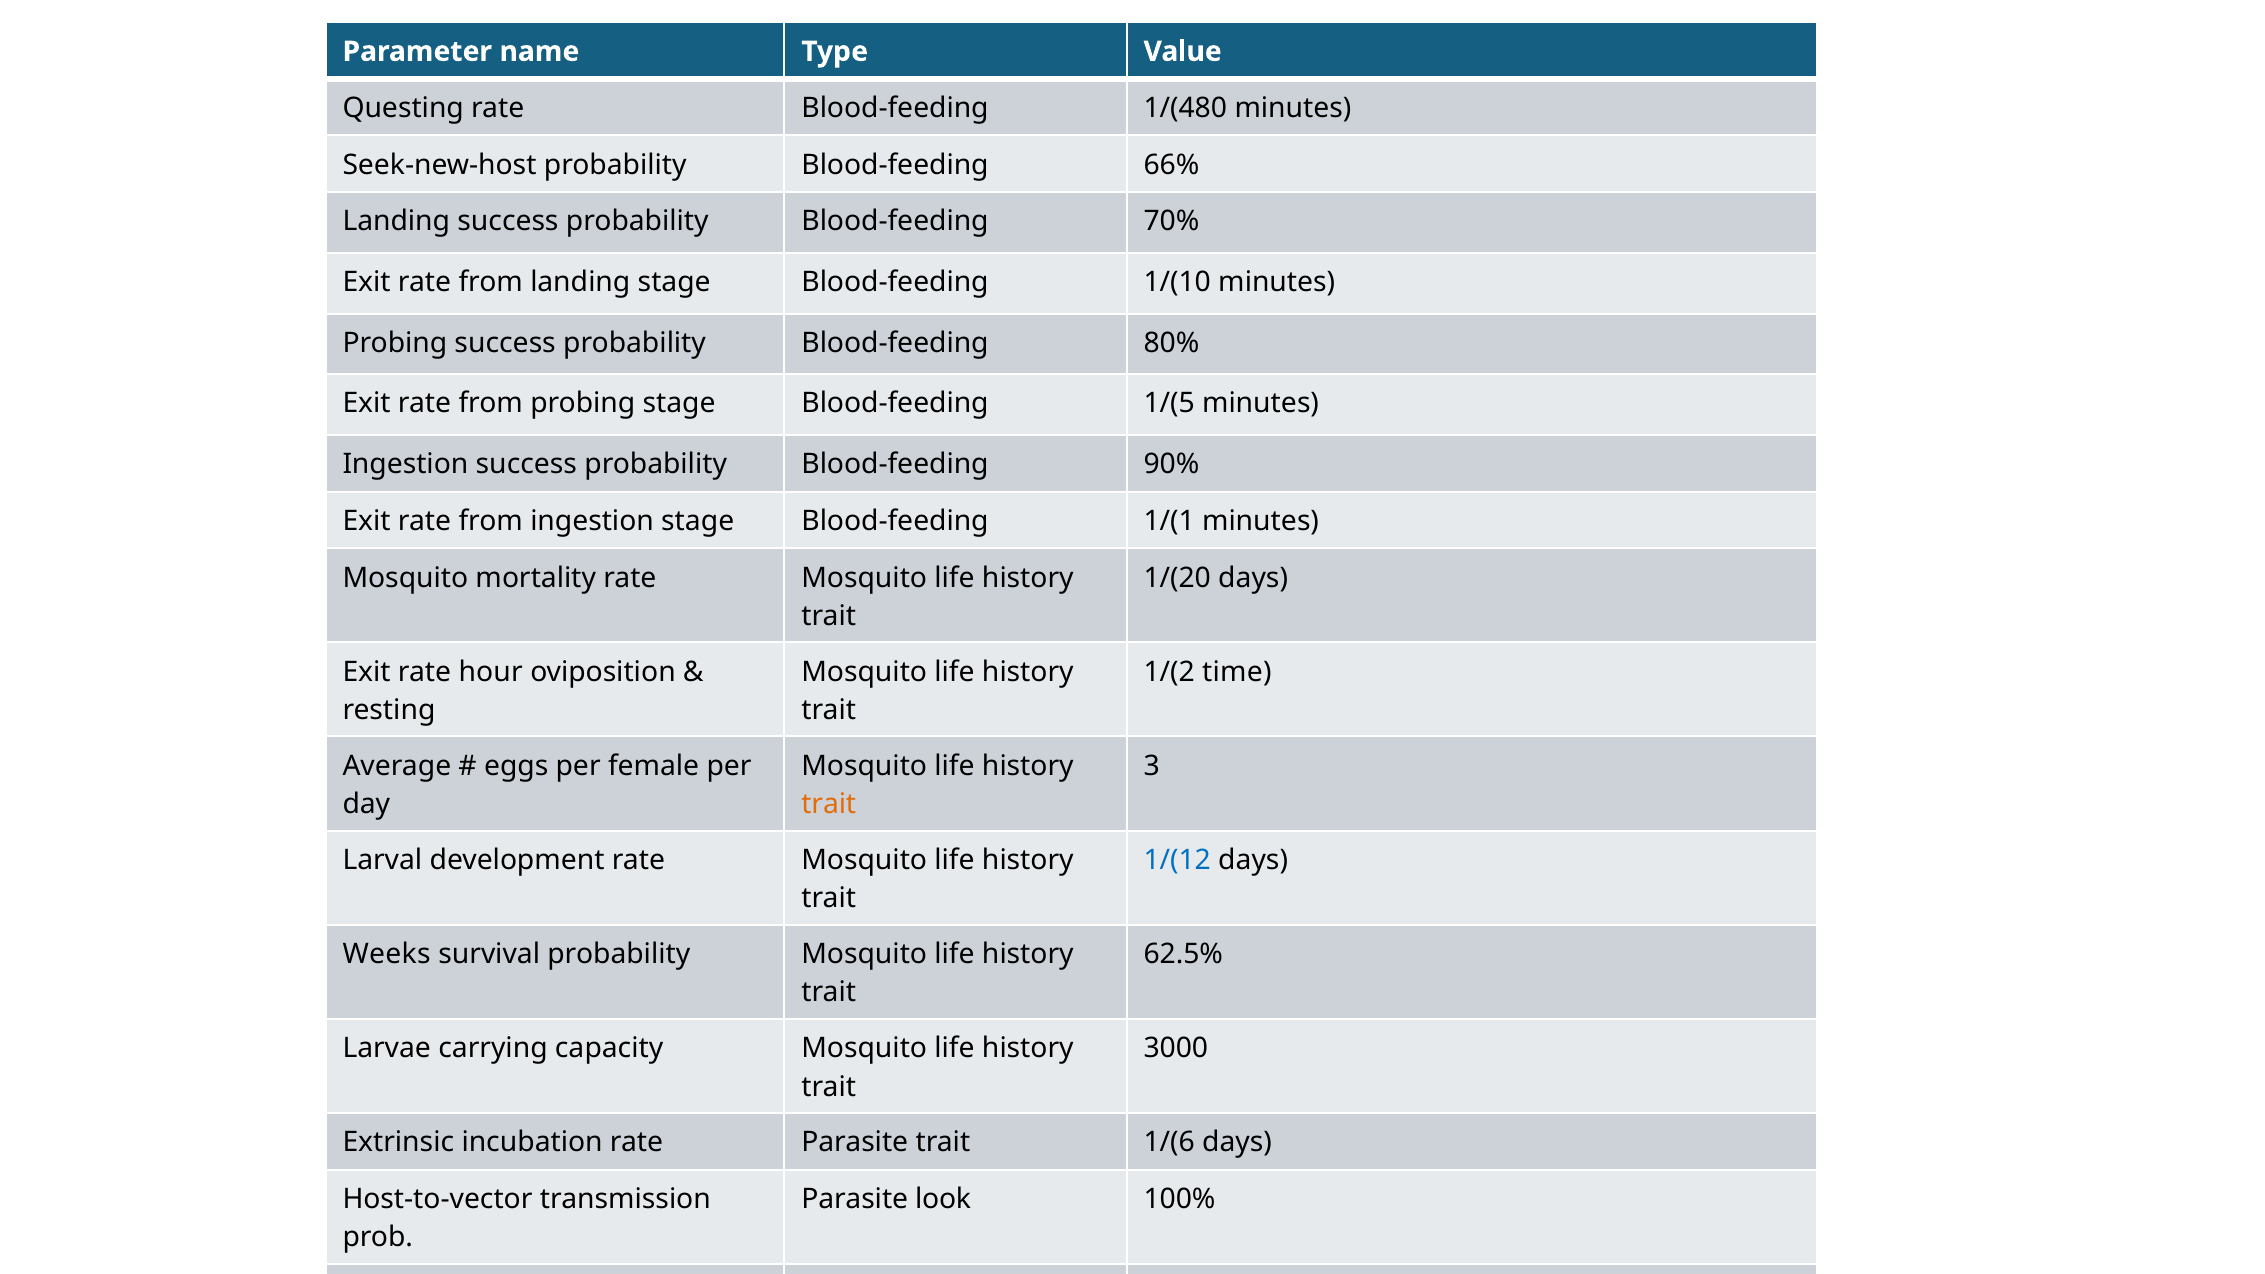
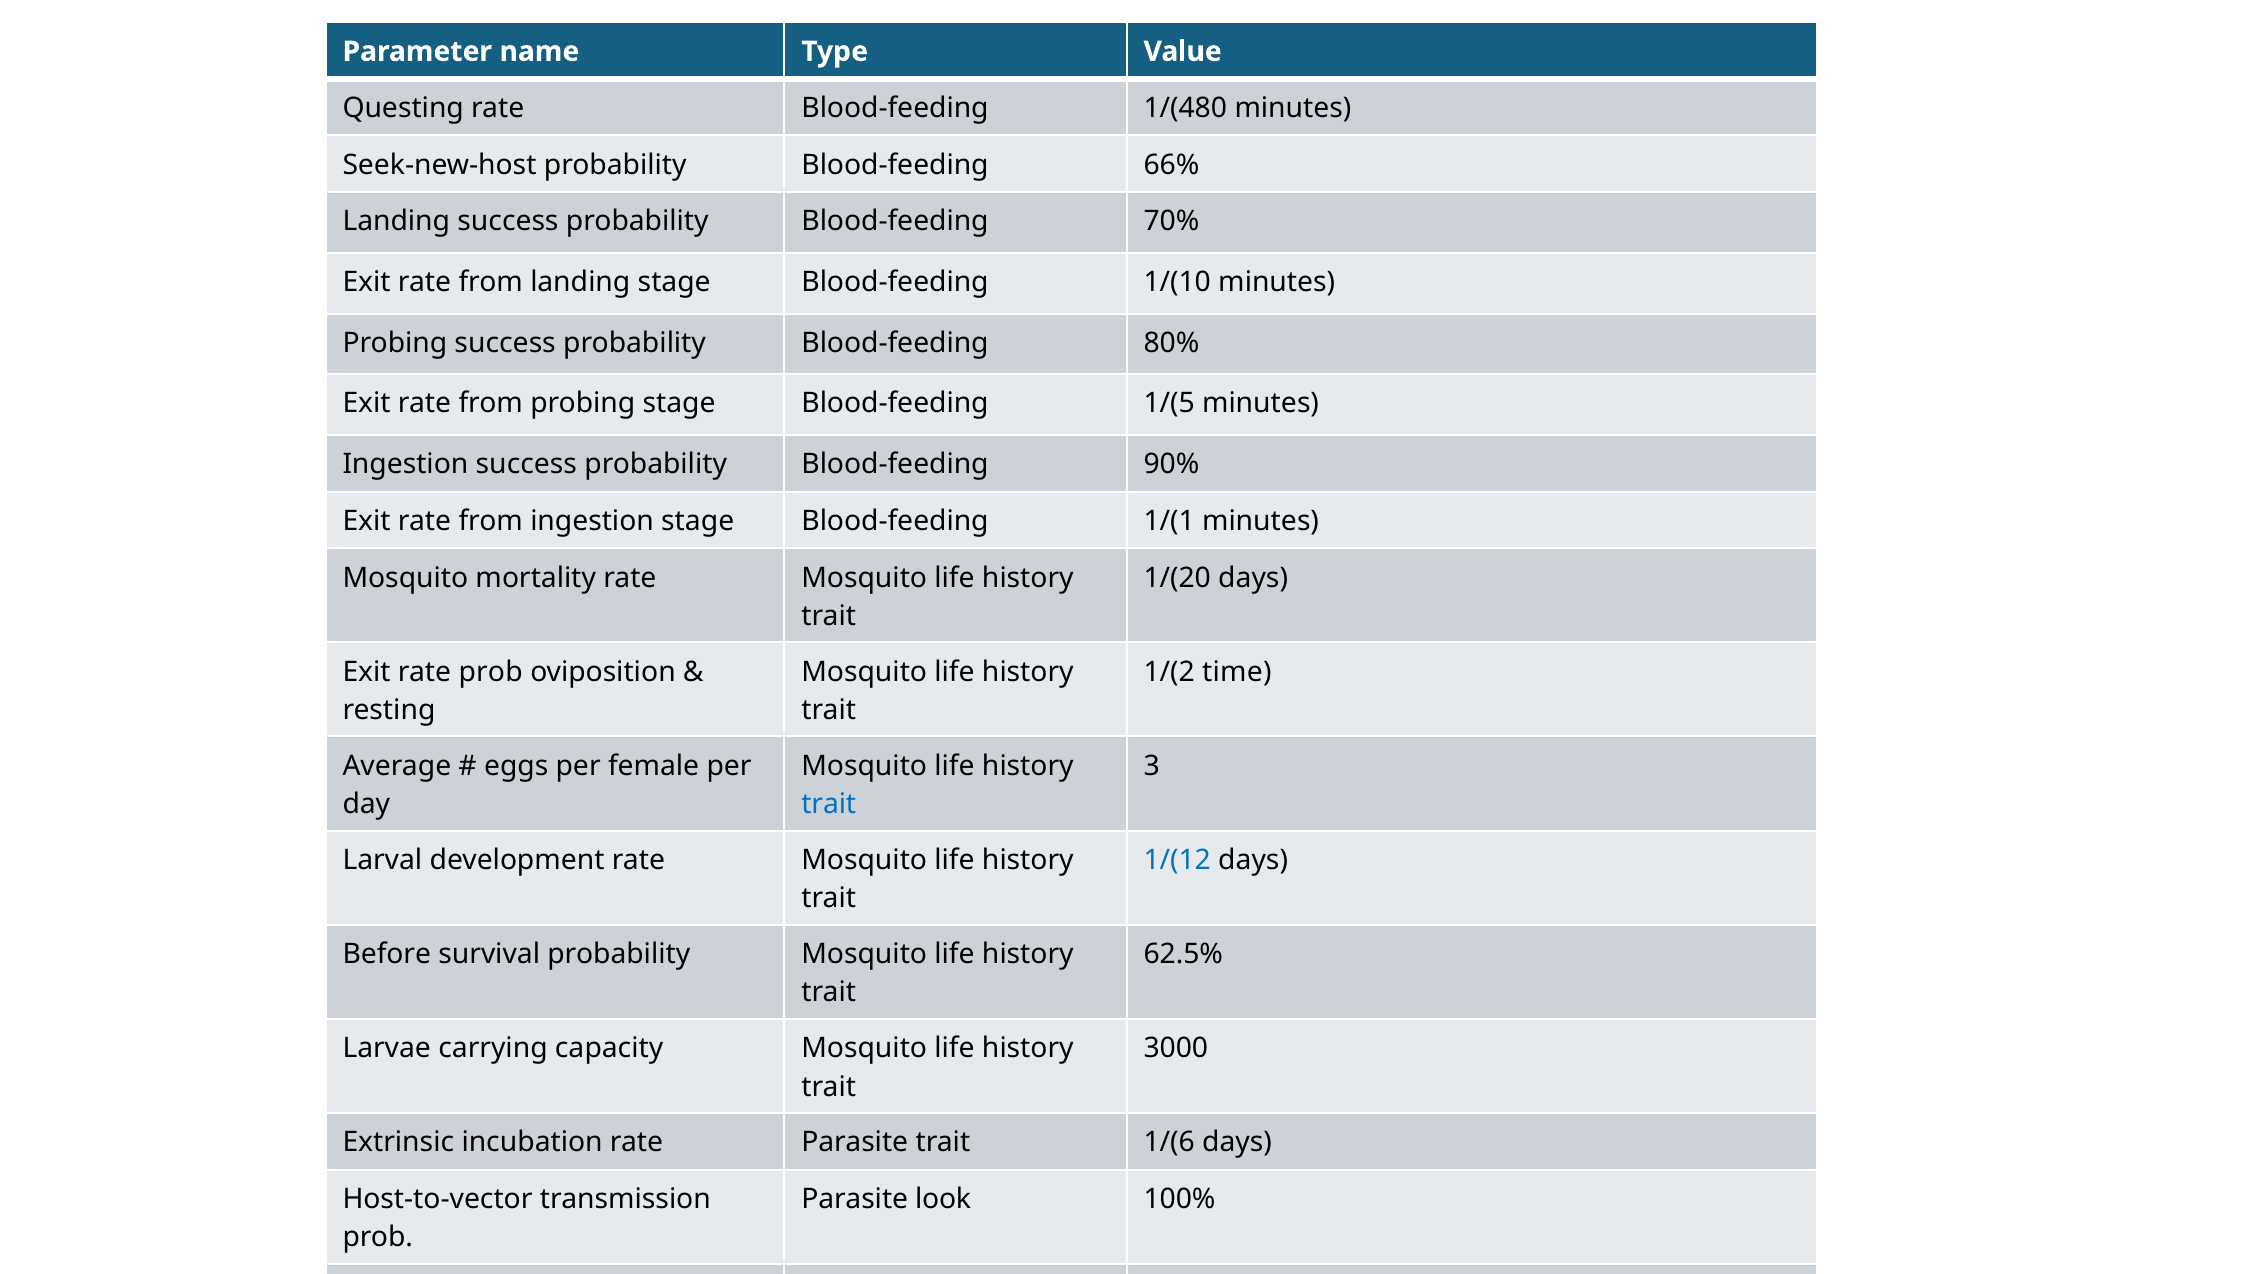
rate hour: hour -> prob (491, 672)
trait colour: orange -> blue (829, 804)
Weeks: Weeks -> Before (387, 954)
